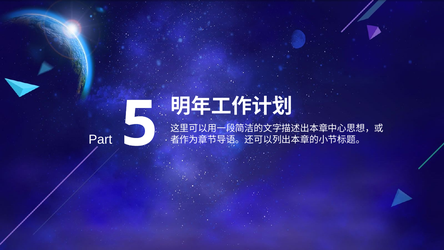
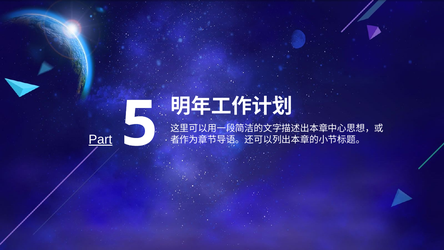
Part underline: none -> present (100, 139)
